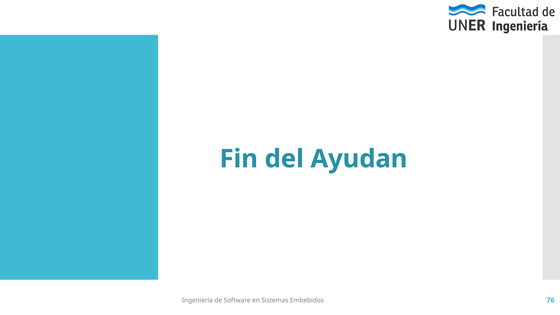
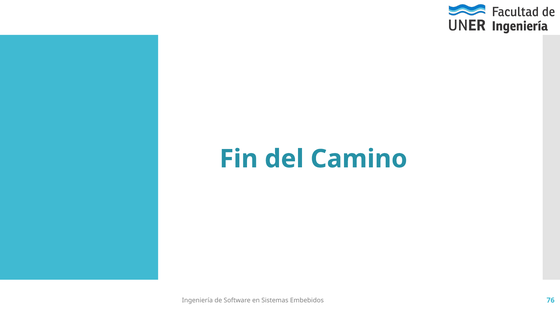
Ayudan: Ayudan -> Camino (359, 159)
